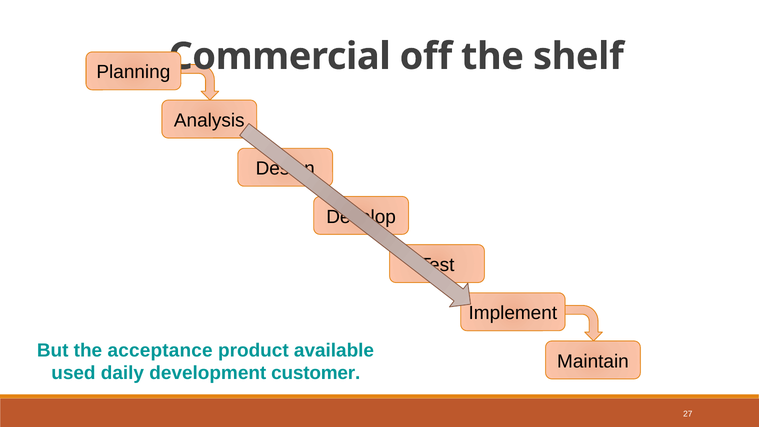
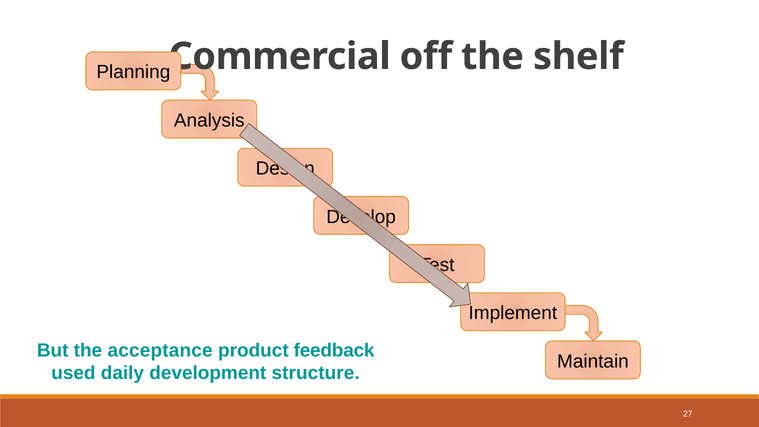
available: available -> feedback (334, 350)
customer: customer -> structure (316, 373)
